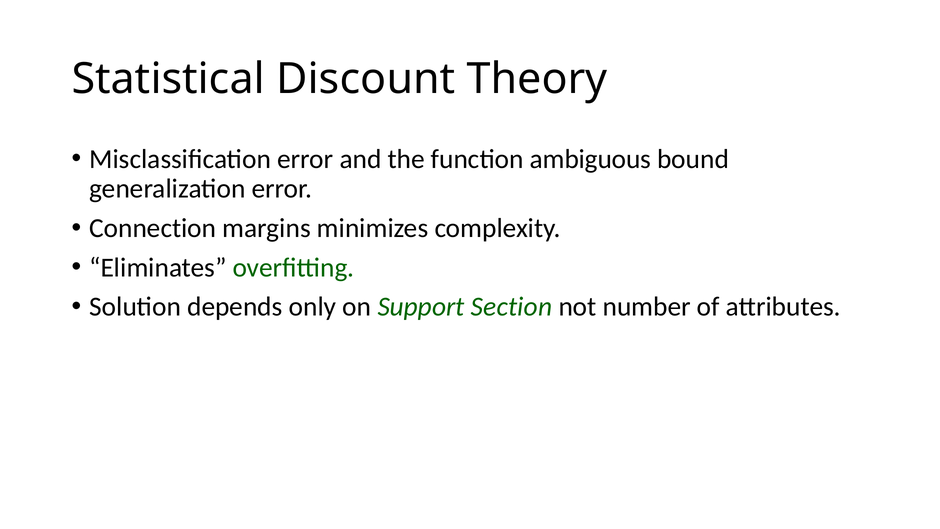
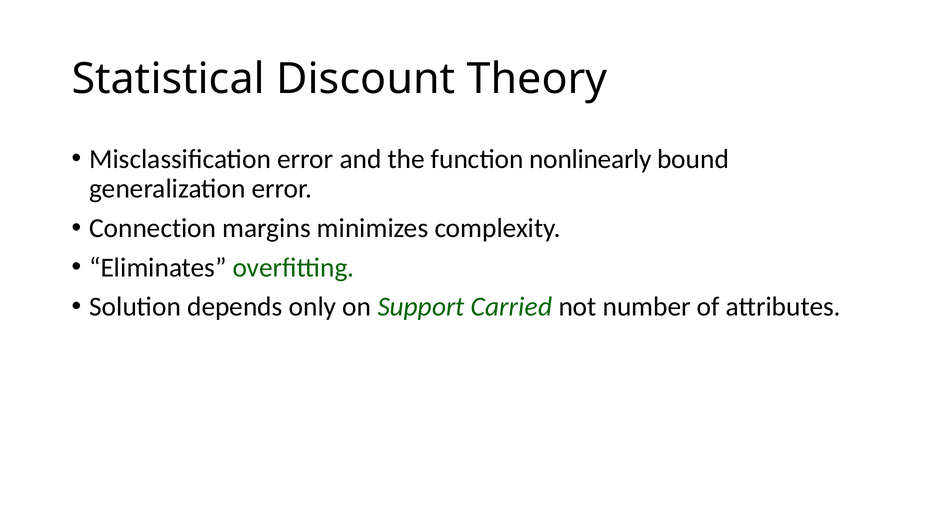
ambiguous: ambiguous -> nonlinearly (591, 159)
Section: Section -> Carried (511, 307)
